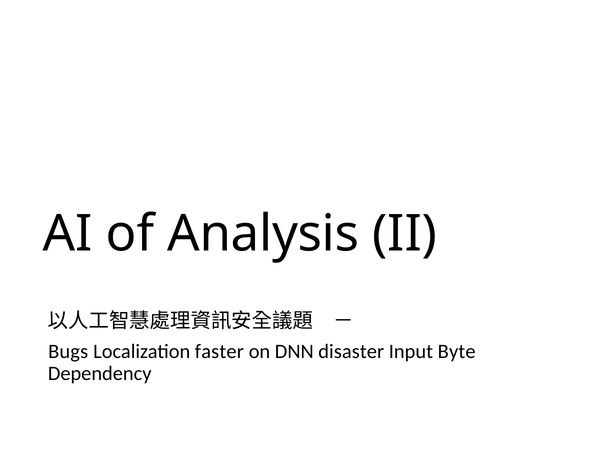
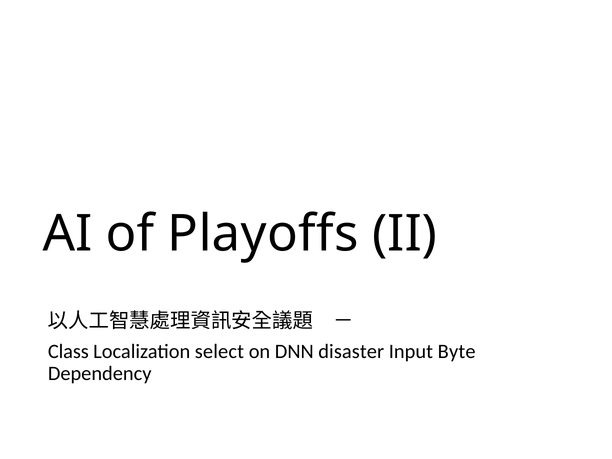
Analysis: Analysis -> Playoffs (263, 234)
Bugs: Bugs -> Class (68, 352)
faster: faster -> select (219, 352)
